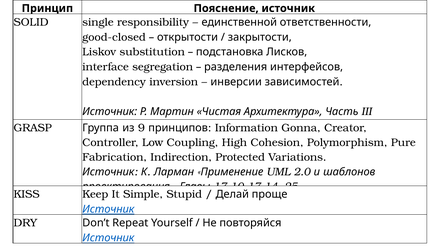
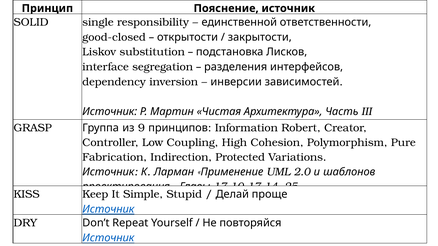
Gonna: Gonna -> Robert (301, 128)
